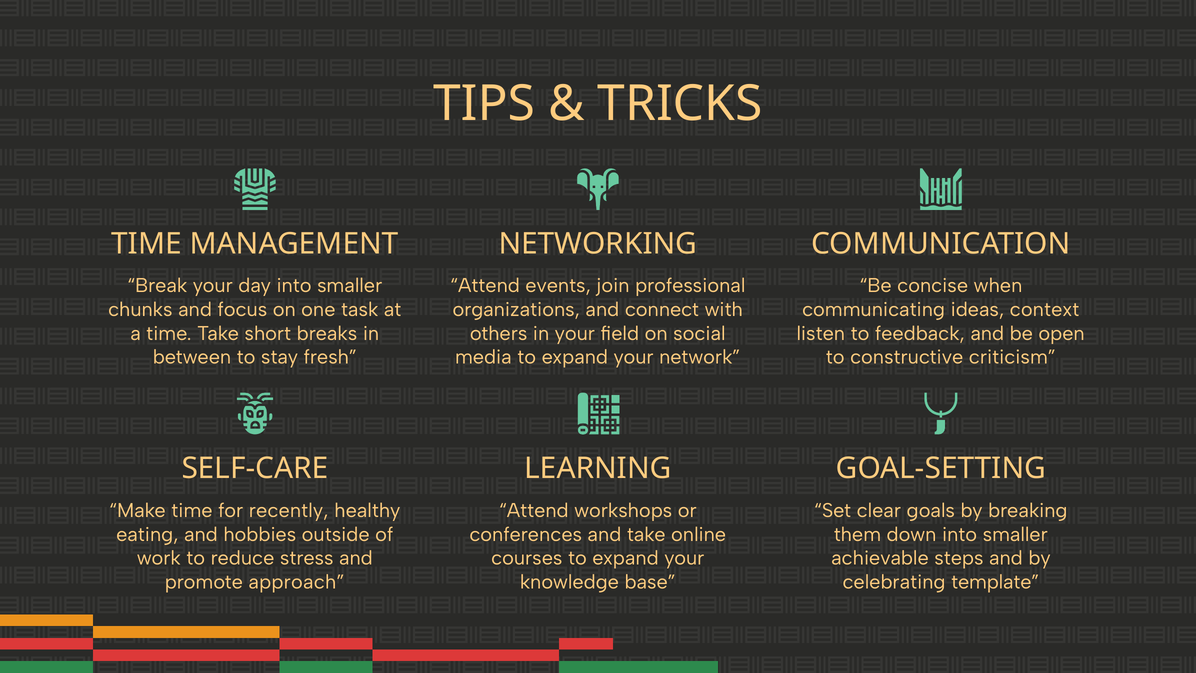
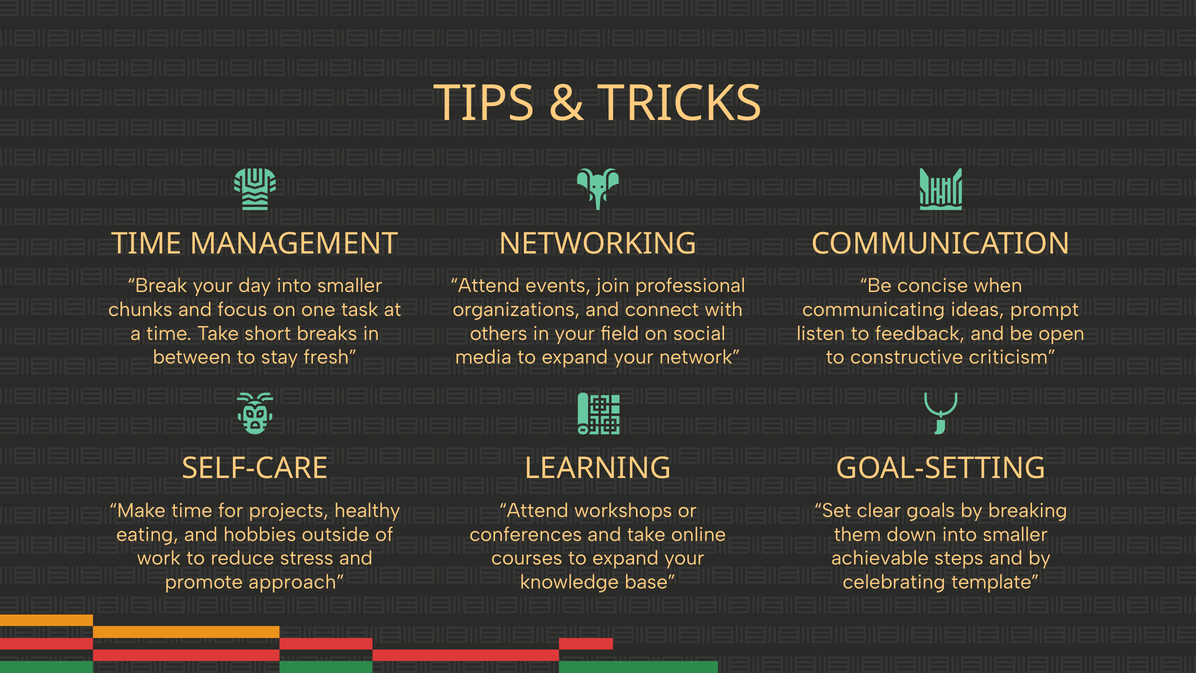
context: context -> prompt (1044, 309)
recently: recently -> projects (289, 510)
